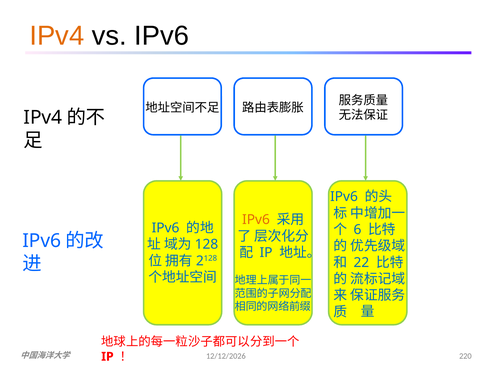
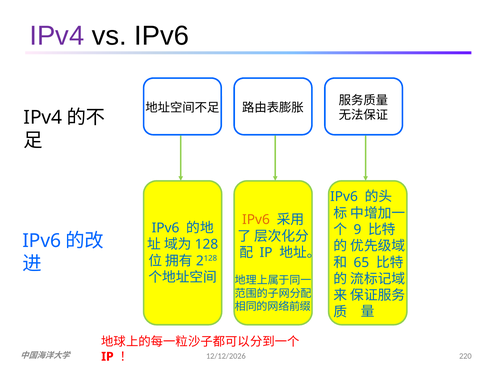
IPv4 colour: orange -> purple (57, 36)
6: 6 -> 9 (358, 229)
22: 22 -> 65 (361, 262)
